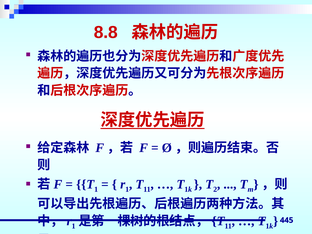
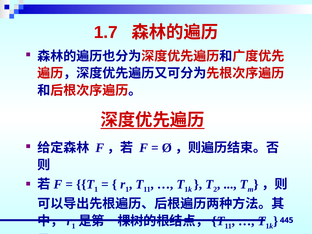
8.8: 8.8 -> 1.7 (106, 32)
